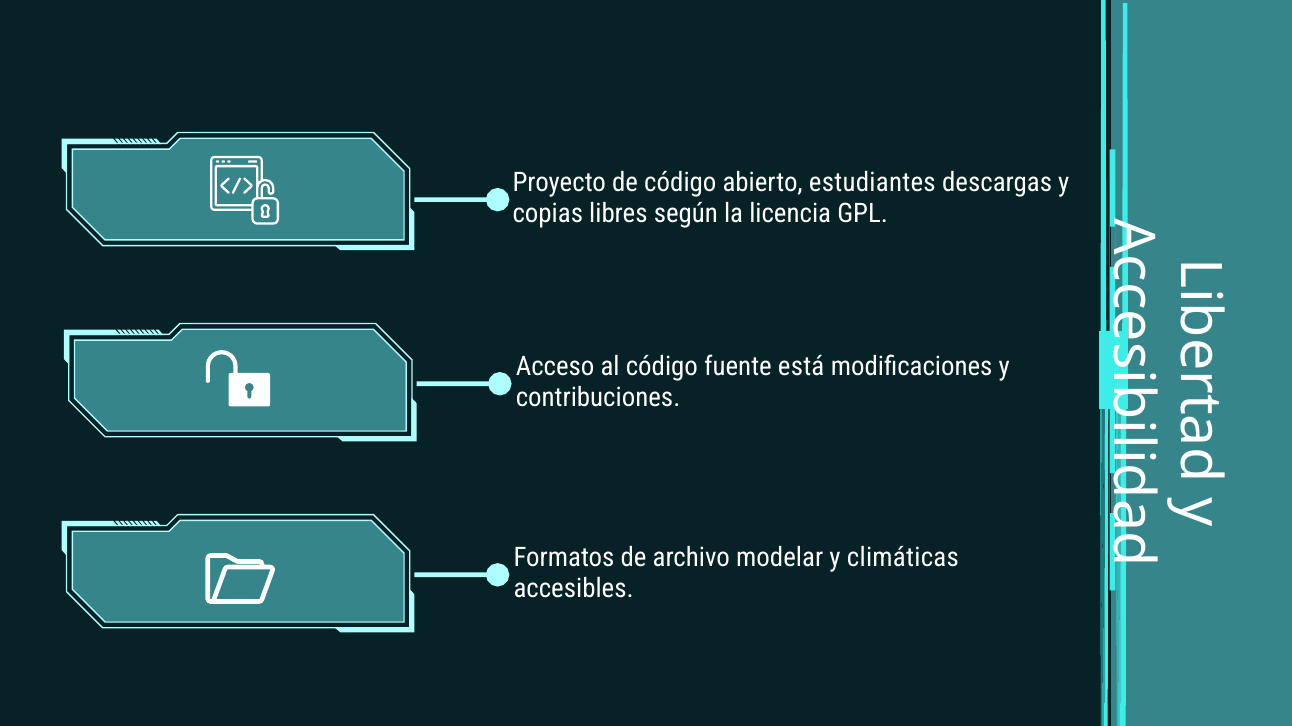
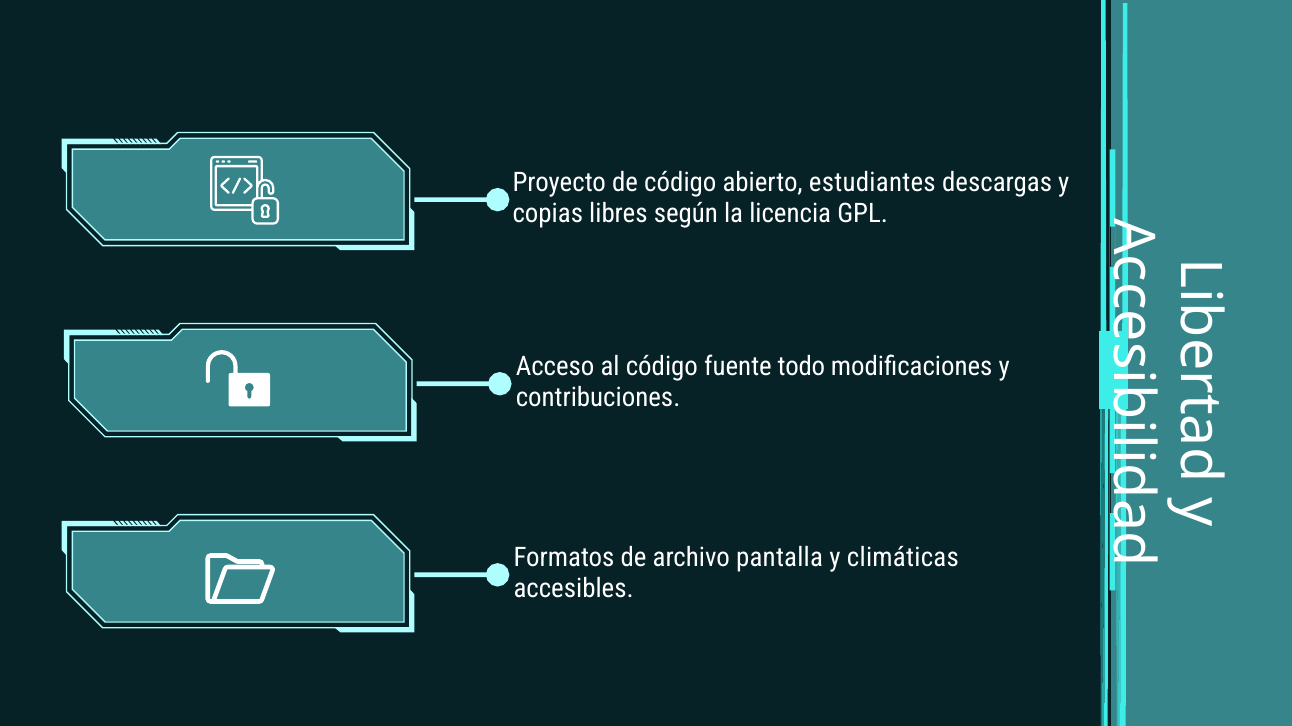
está: está -> todo (801, 367)
modelar: modelar -> pantalla (780, 558)
